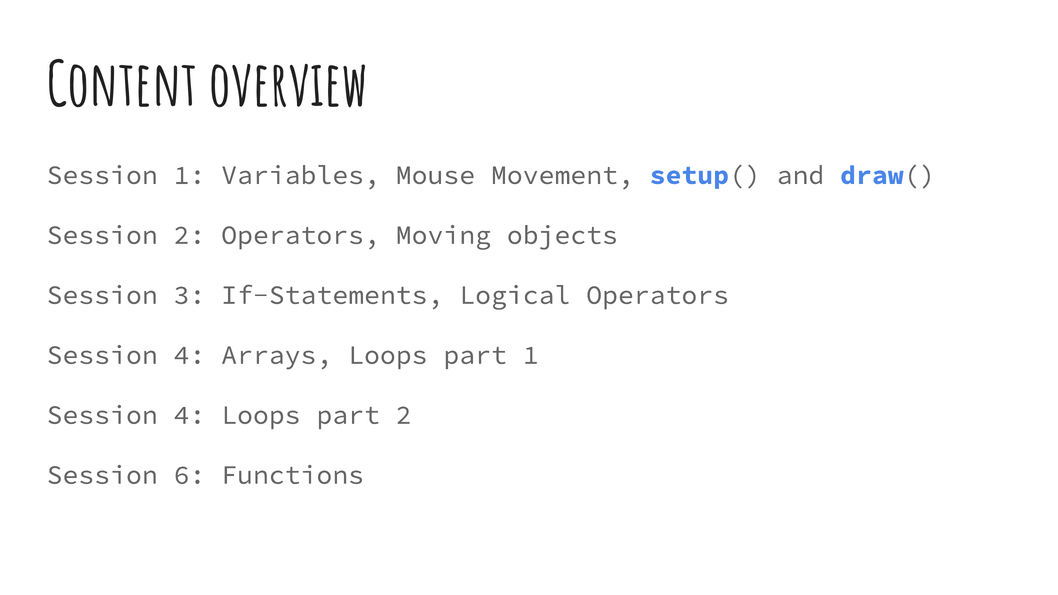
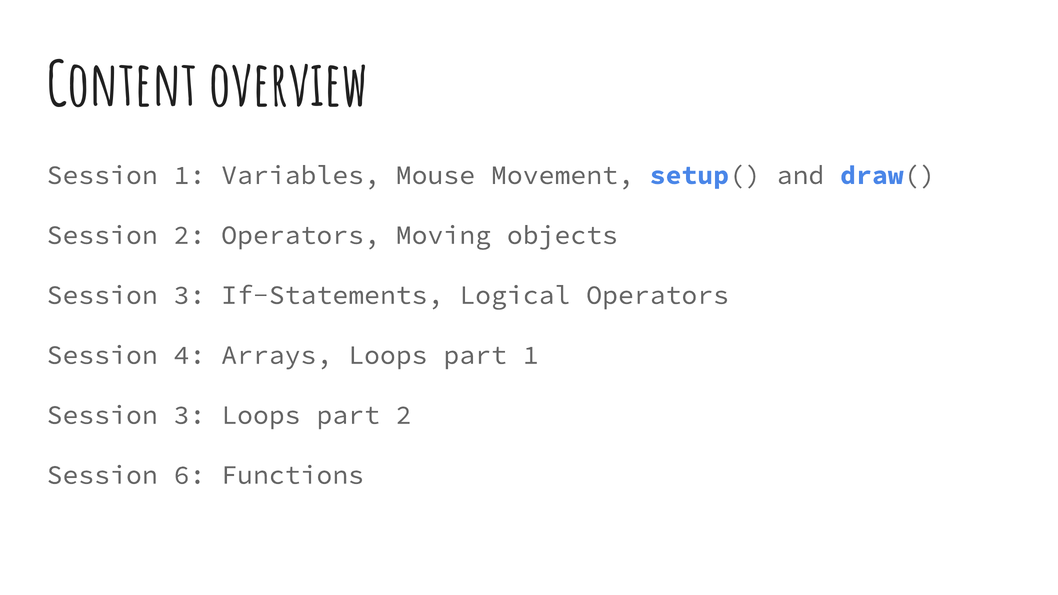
4: 4 -> 3 (189, 415)
